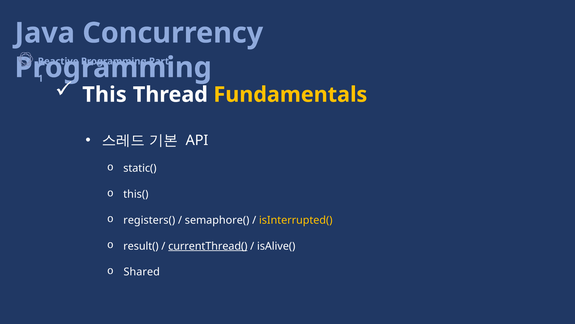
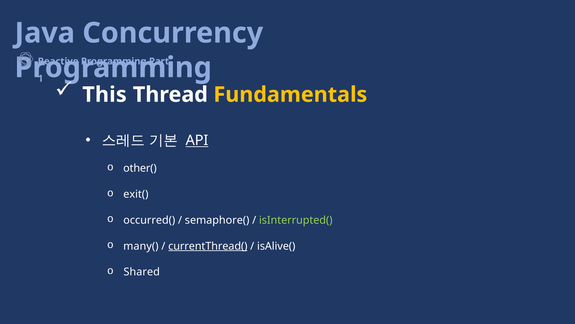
API underline: none -> present (197, 140)
static(: static( -> other( (140, 168)
this(: this( -> exit( (136, 194)
registers(: registers( -> occurred( (149, 220)
isInterrupted( colour: yellow -> light green (296, 220)
result(: result( -> many( (141, 246)
